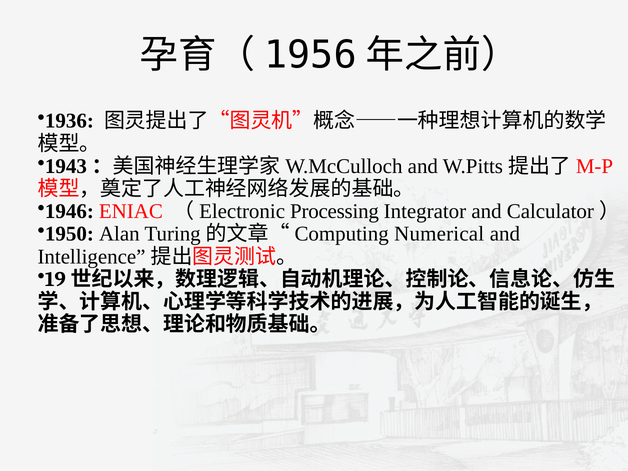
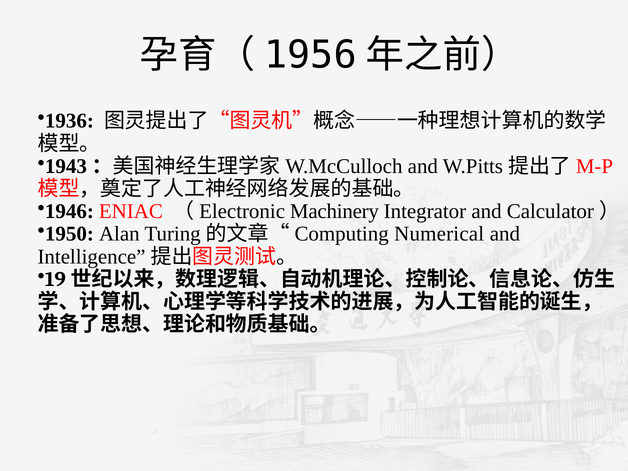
Processing: Processing -> Machinery (334, 211)
